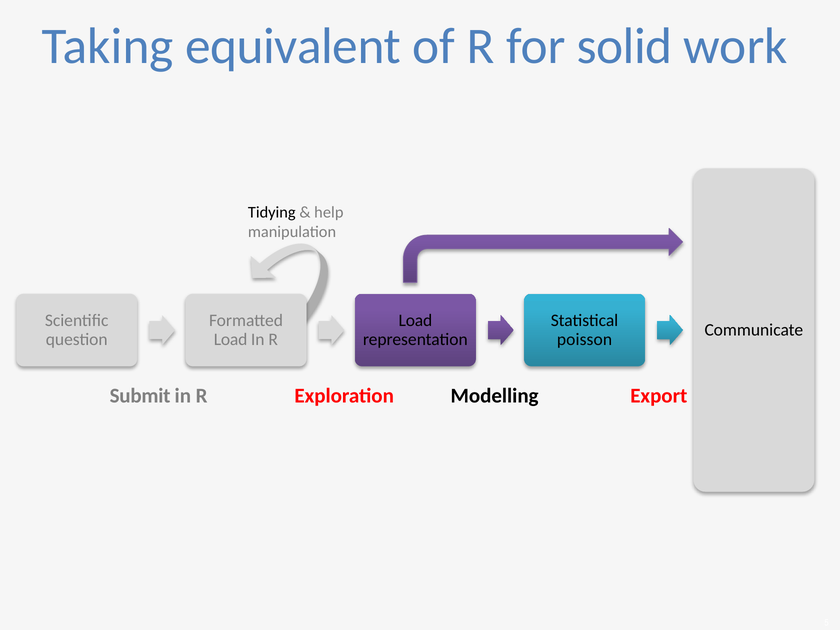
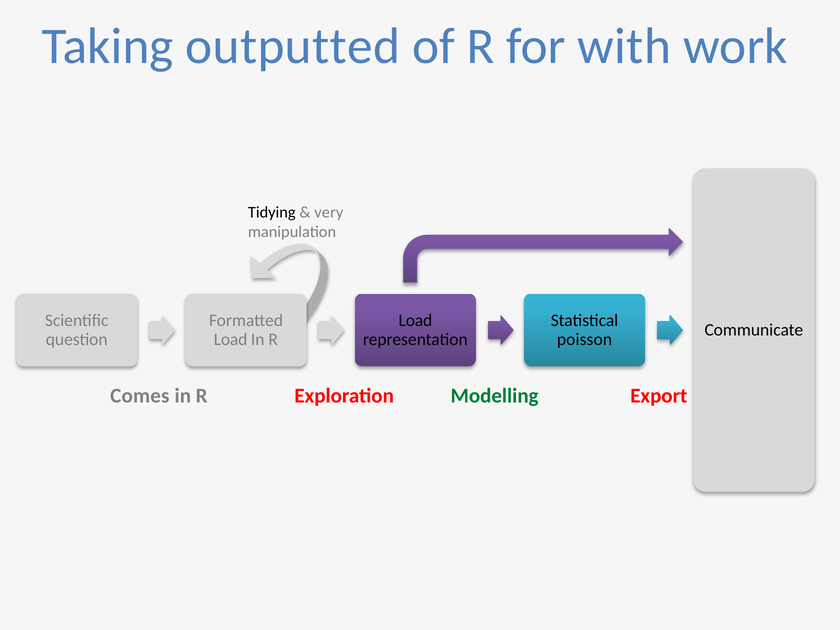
equivalent: equivalent -> outputted (293, 46)
solid: solid -> with (624, 46)
help: help -> very (329, 212)
Submit: Submit -> Comes (140, 396)
Modelling colour: black -> green (495, 396)
